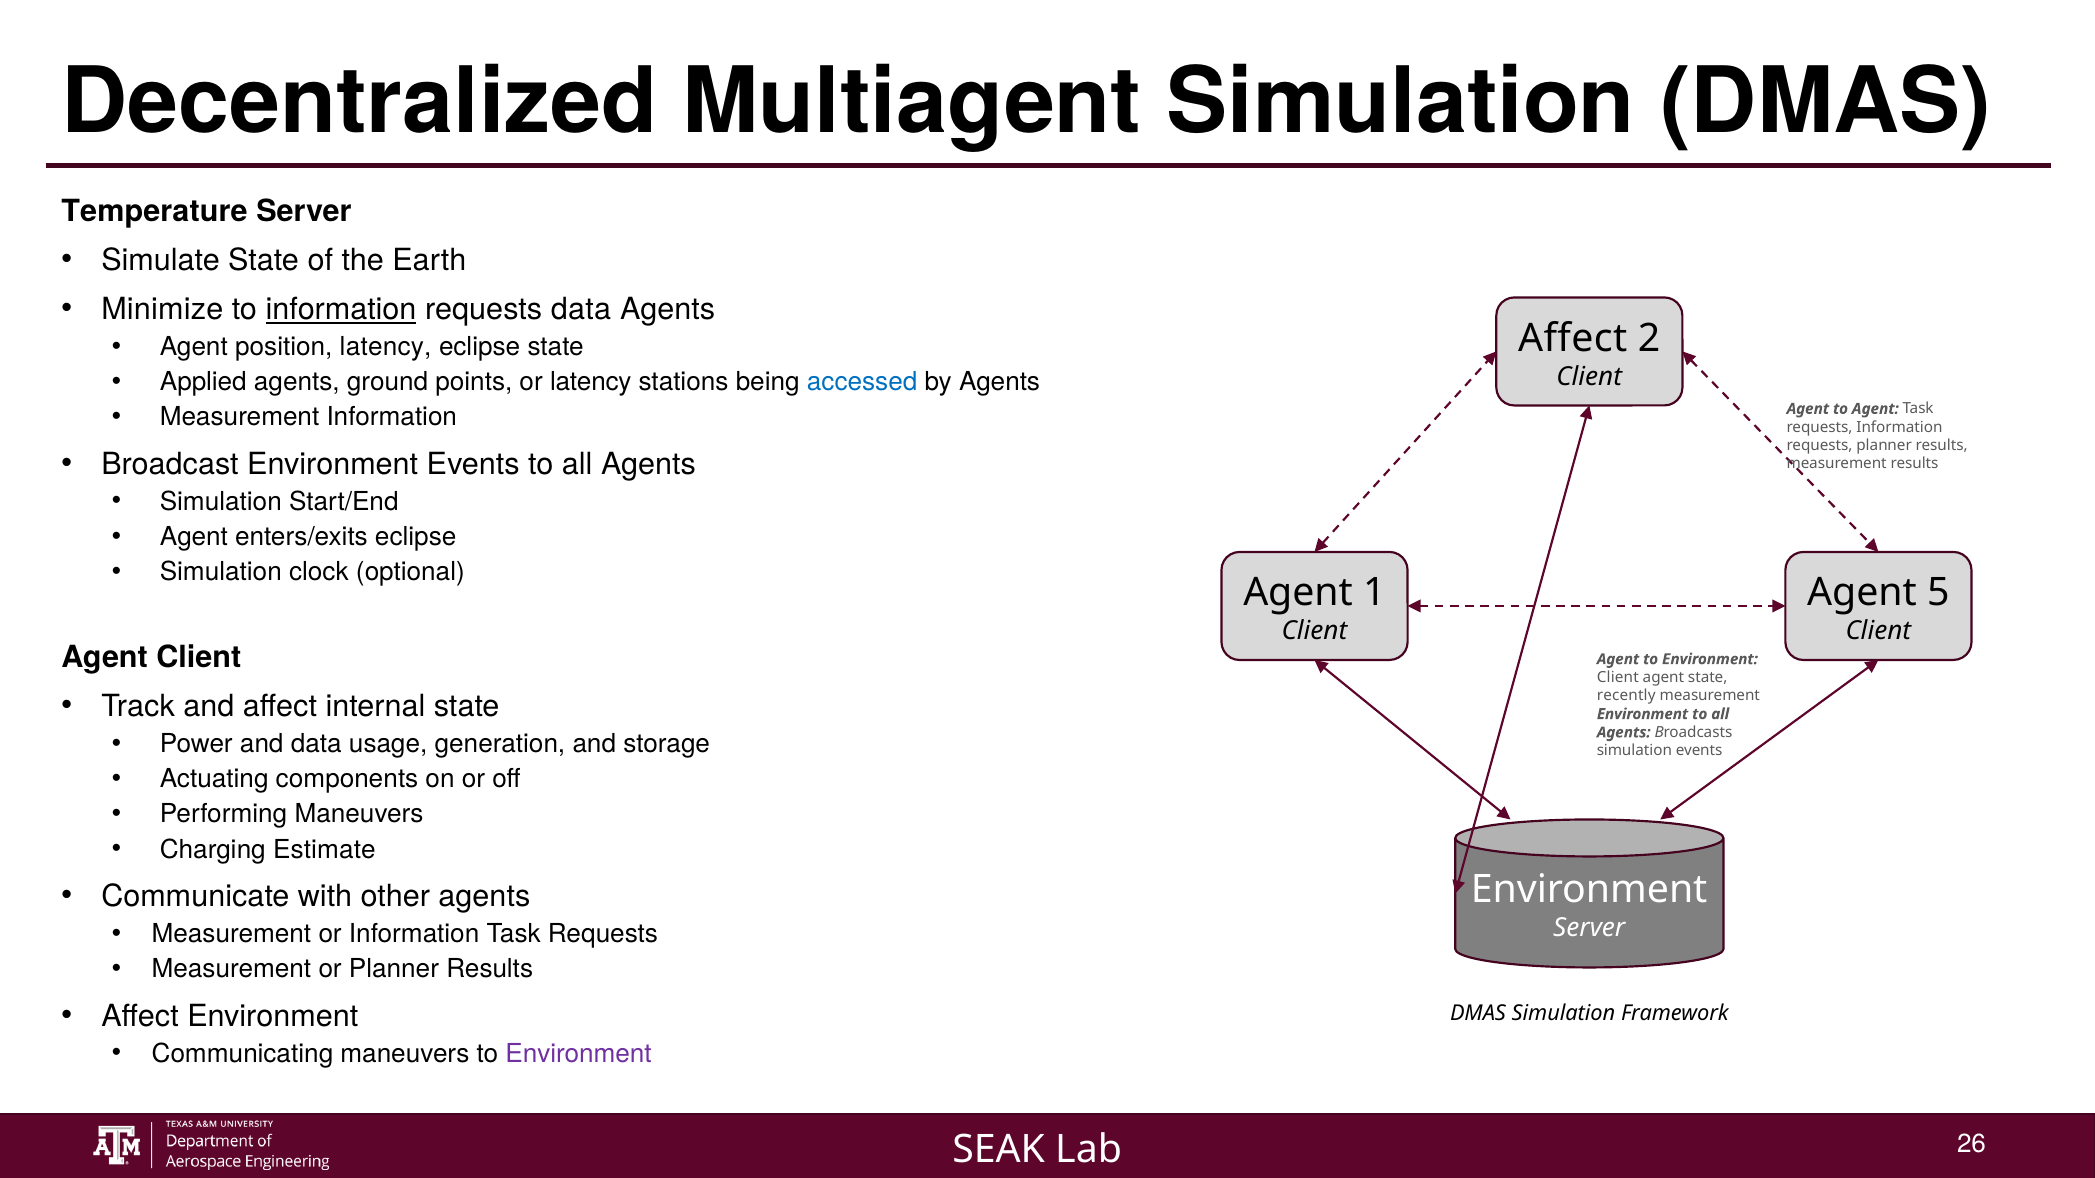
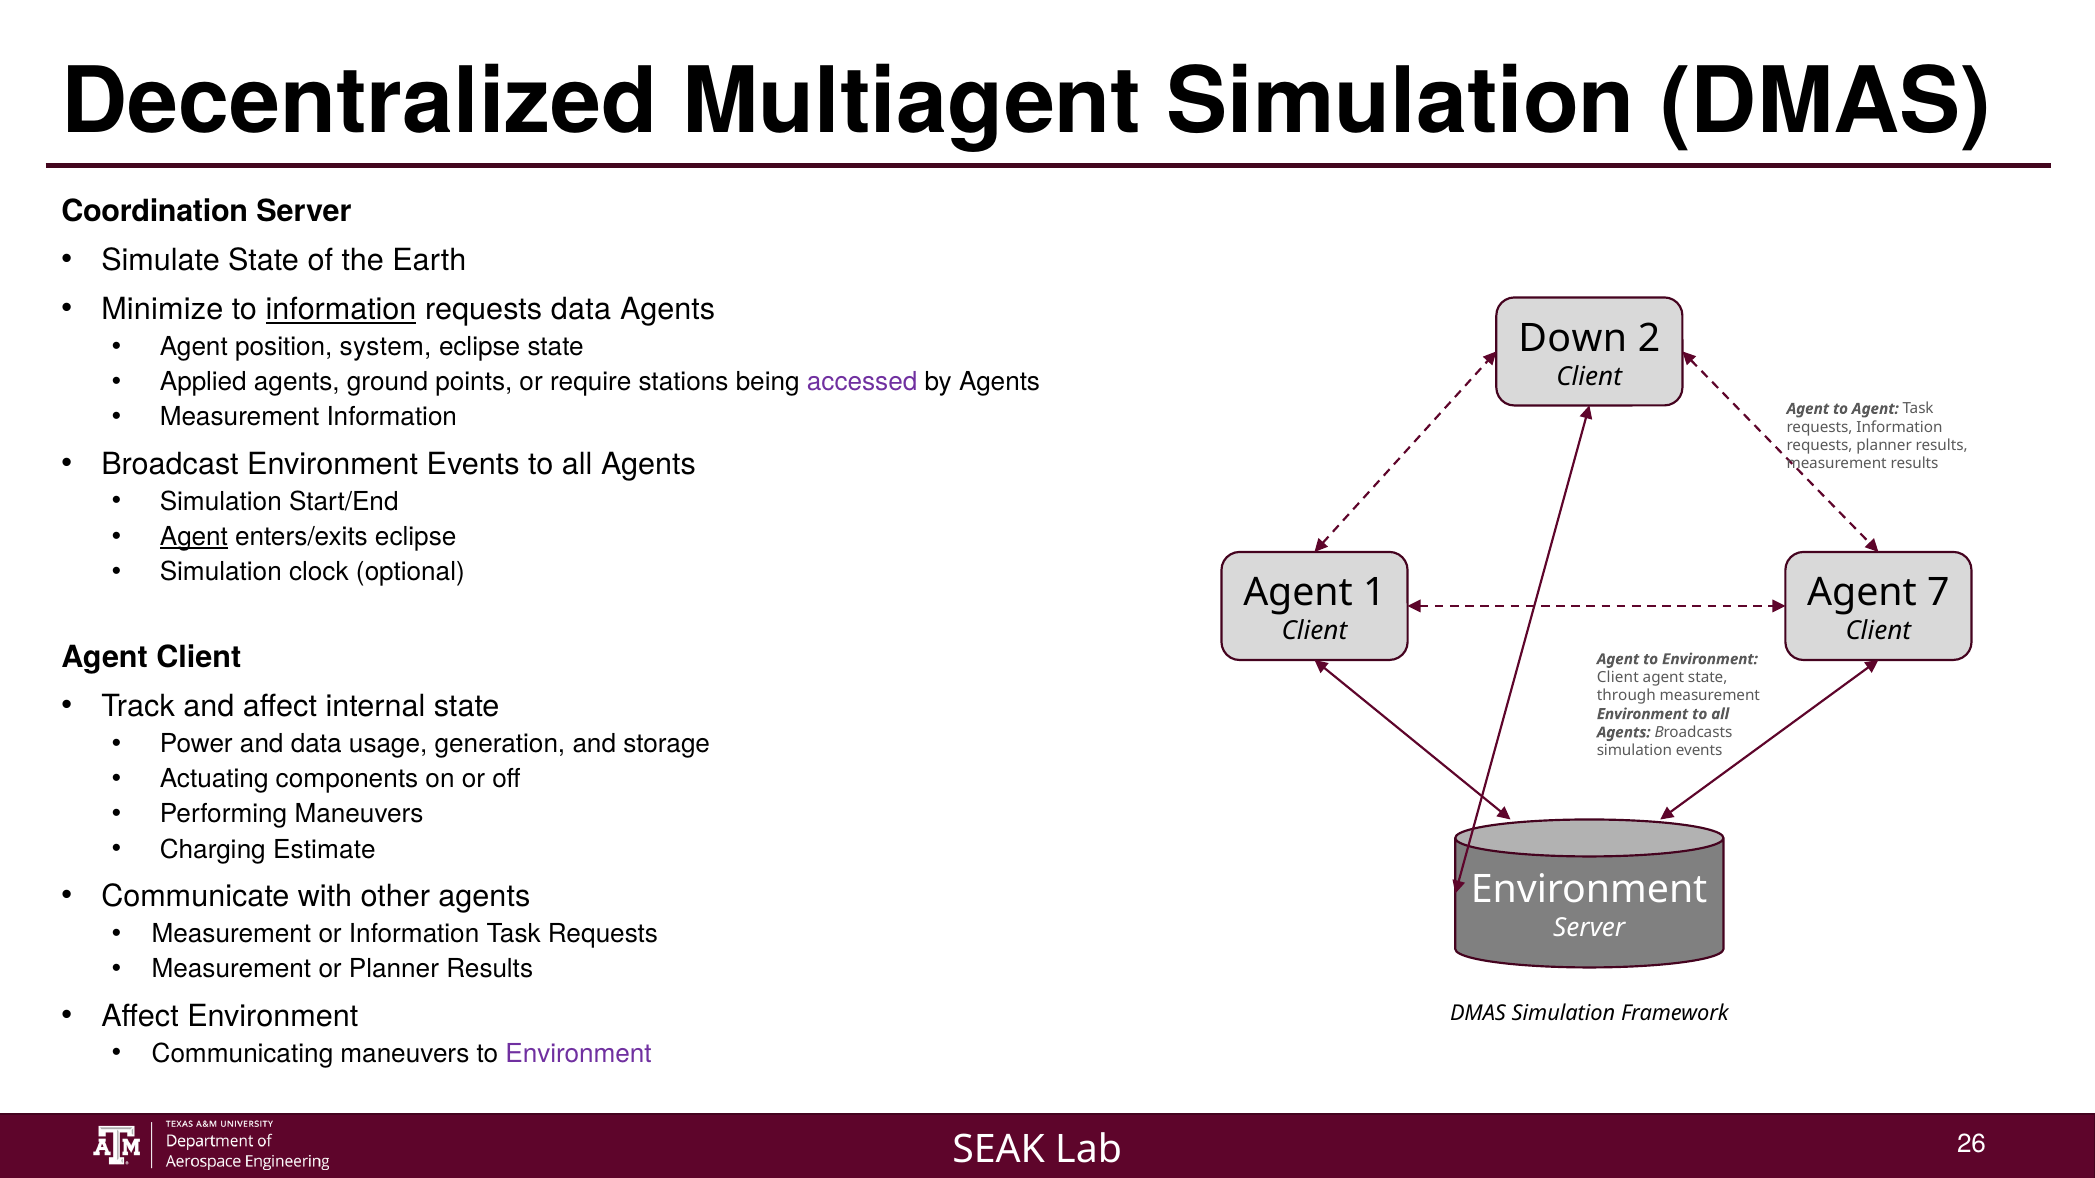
Temperature: Temperature -> Coordination (155, 211)
Affect: Affect -> Down (1573, 339)
position latency: latency -> system (386, 347)
or latency: latency -> require (591, 382)
accessed colour: blue -> purple (862, 382)
Agent underline: none -> present (194, 537)
5: 5 -> 7 (1938, 593)
recently: recently -> through (1626, 696)
